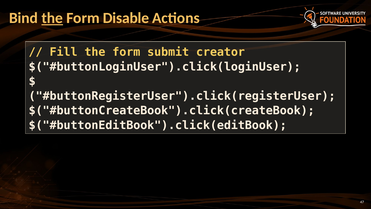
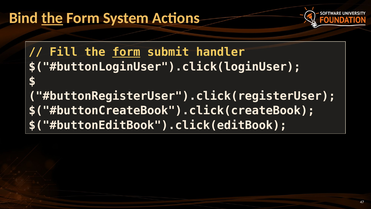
Disable: Disable -> System (126, 18)
form underline: none -> present (126, 52)
creator: creator -> handler (220, 52)
